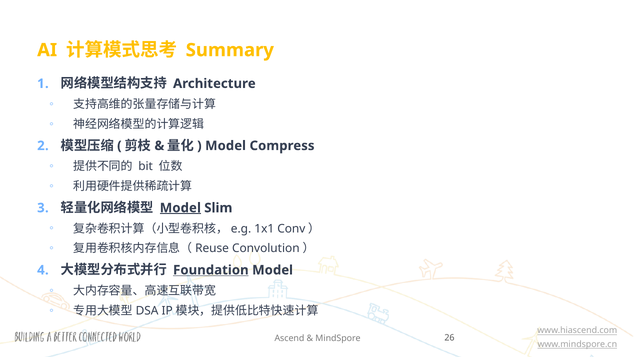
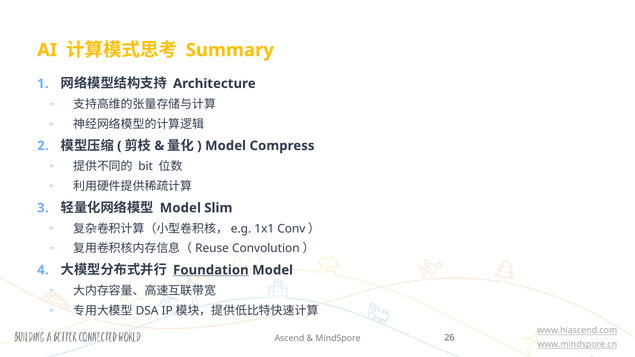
Model underline: present -> none (180, 208)
